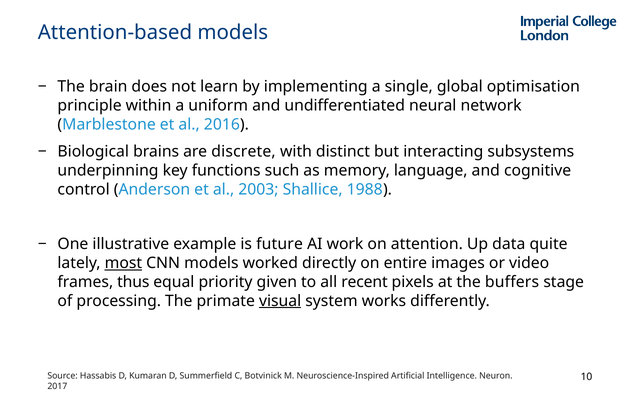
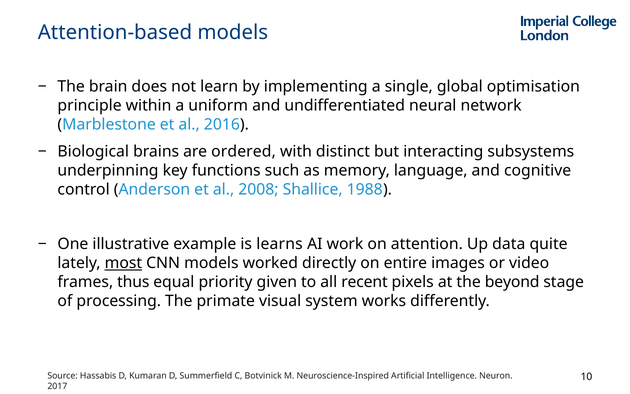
discrete: discrete -> ordered (244, 152)
2003: 2003 -> 2008 (258, 189)
future: future -> learns (280, 244)
buffers: buffers -> beyond (512, 282)
visual underline: present -> none (280, 301)
